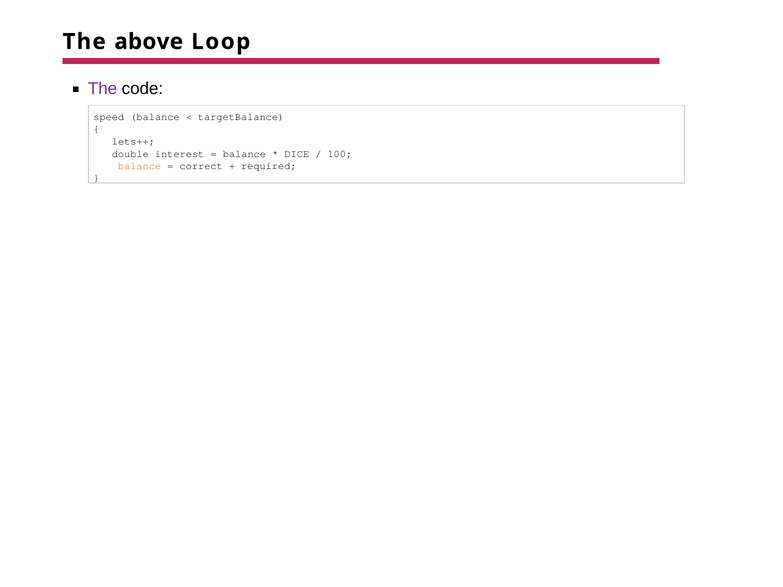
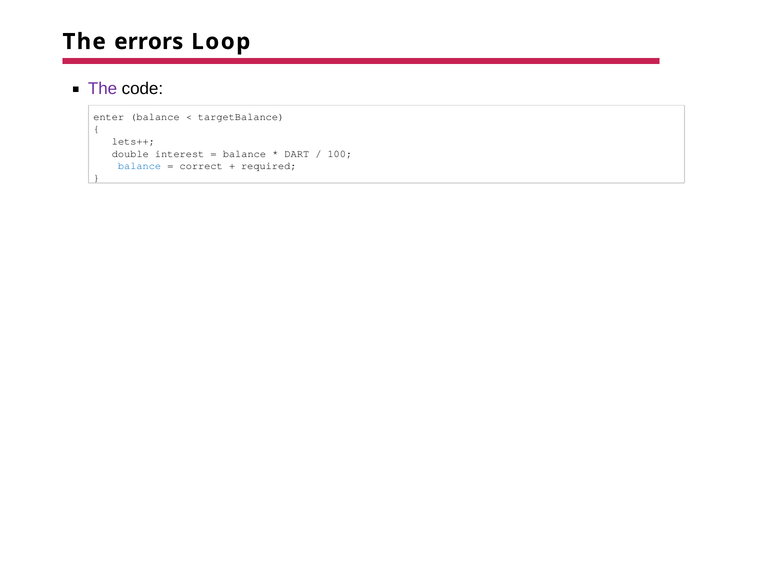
above: above -> errors (149, 42)
speed: speed -> enter (109, 117)
DICE: DICE -> DART (297, 154)
balance colour: orange -> blue (139, 166)
